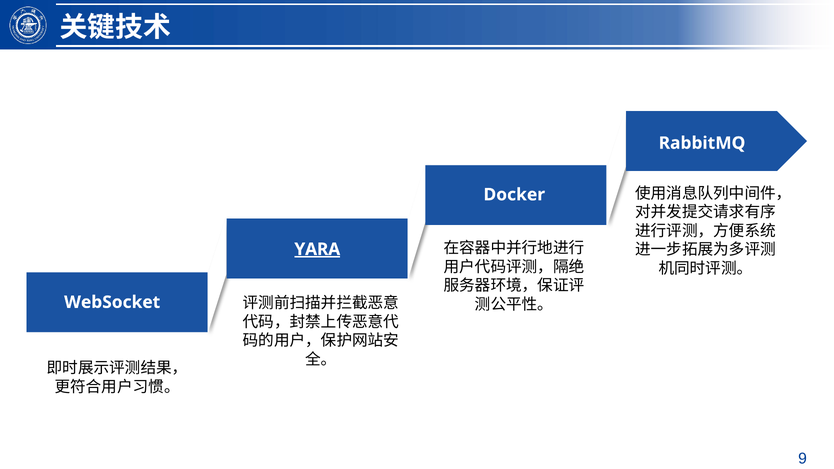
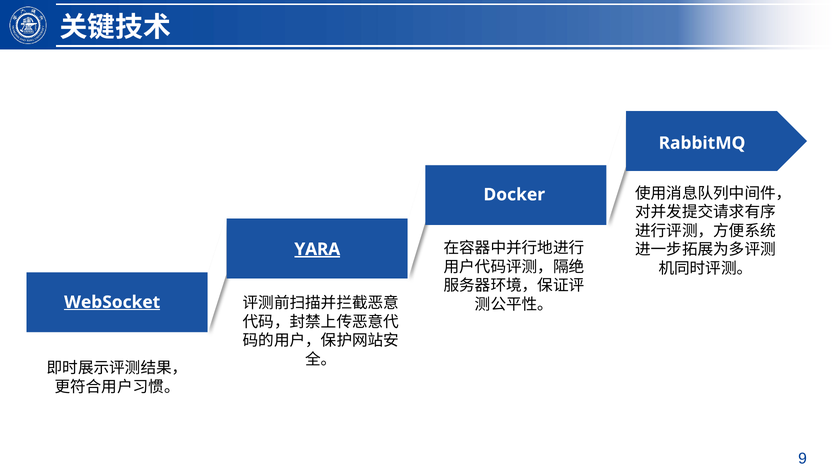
WebSocket underline: none -> present (112, 302)
